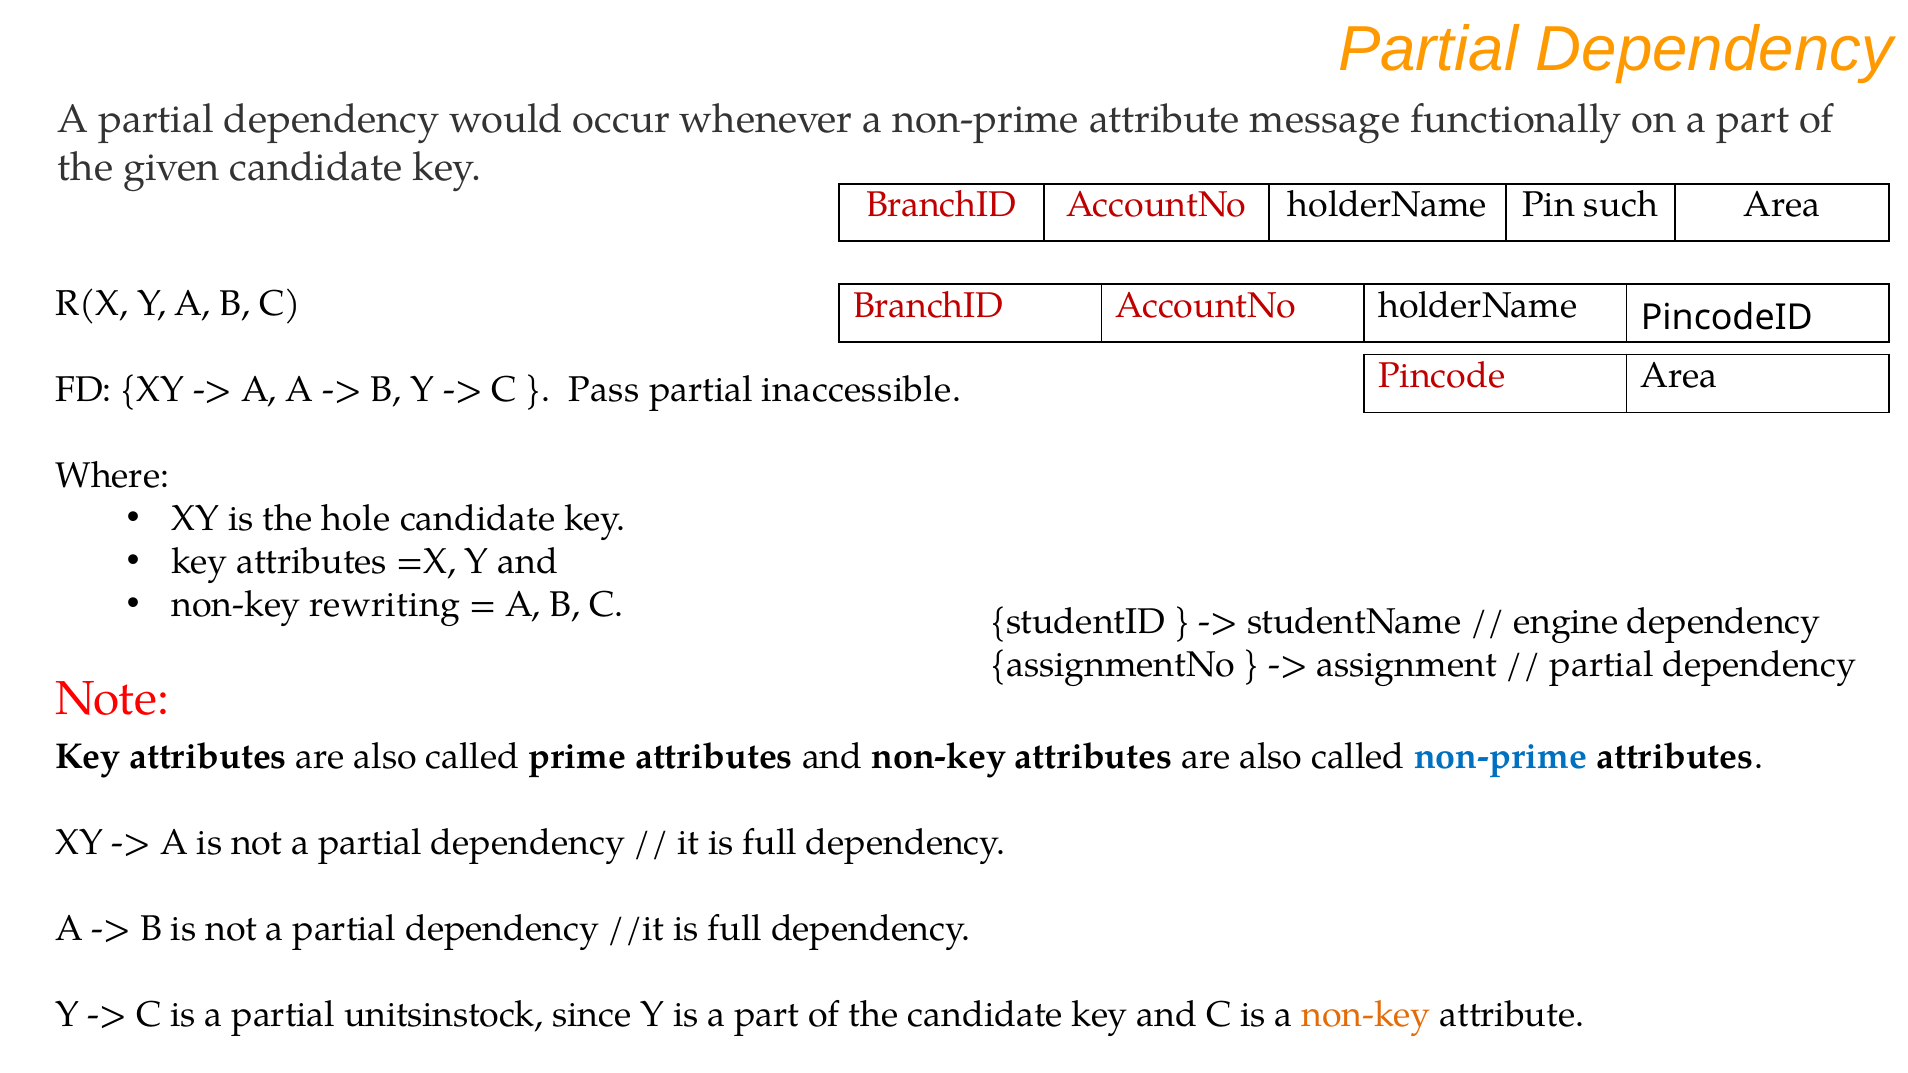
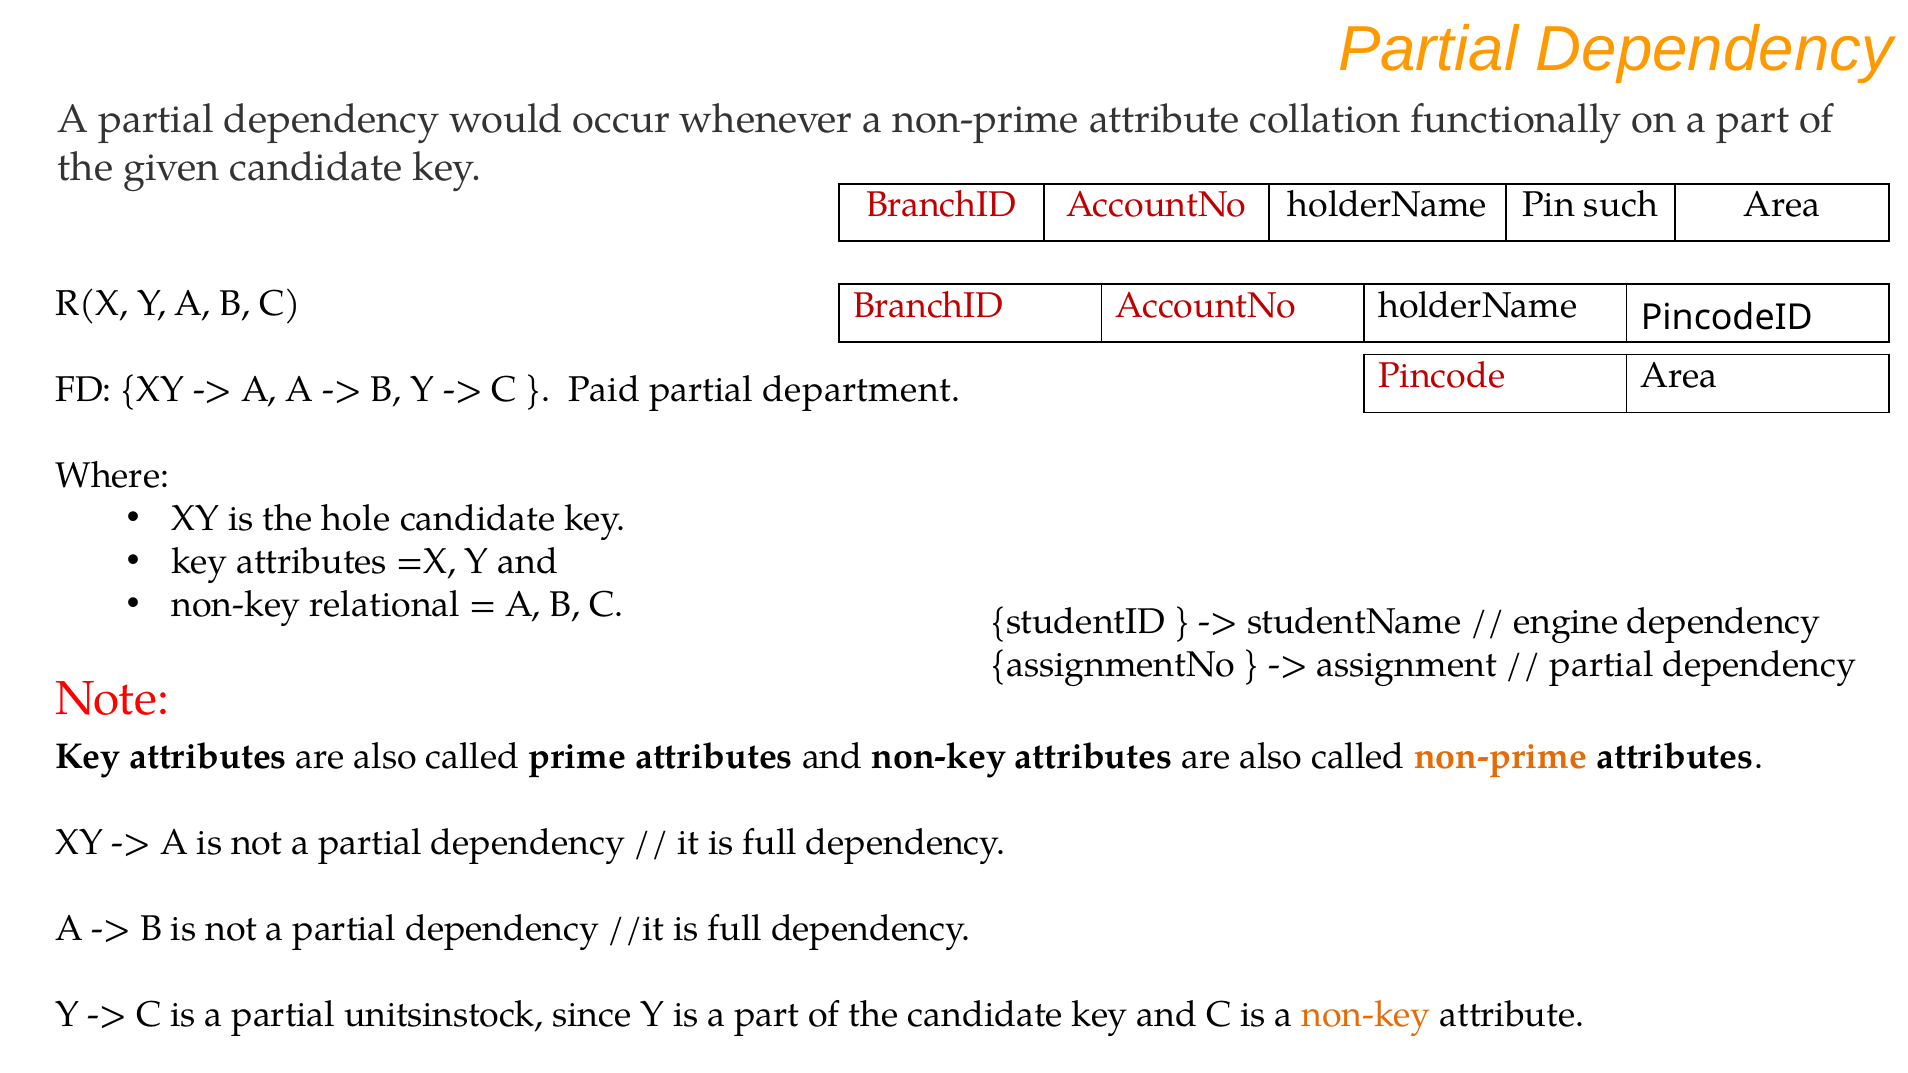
message: message -> collation (1325, 119)
Pass: Pass -> Paid (604, 390)
inaccessible: inaccessible -> department (861, 390)
rewriting: rewriting -> relational (385, 605)
non-prime colour: blue -> orange (1501, 757)
